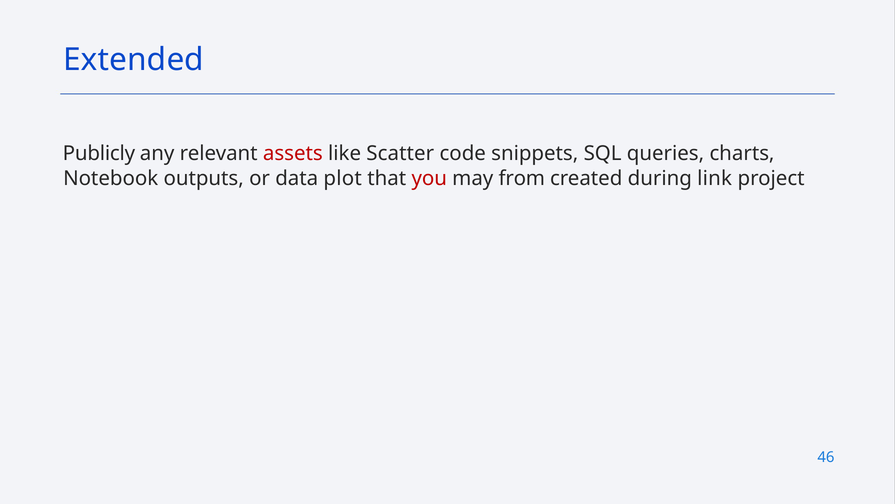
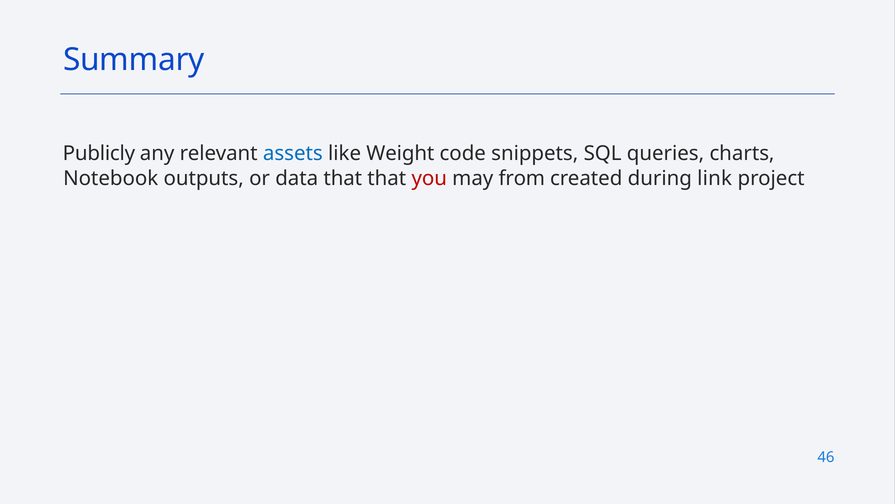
Extended: Extended -> Summary (134, 60)
assets colour: red -> blue (293, 154)
Scatter: Scatter -> Weight (400, 154)
data plot: plot -> that (343, 178)
